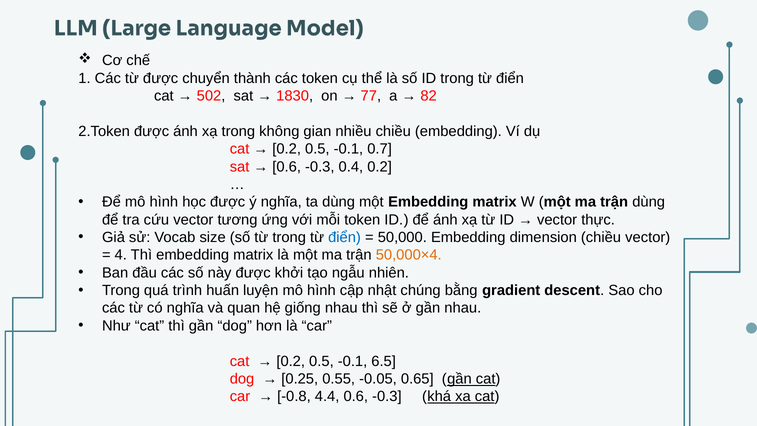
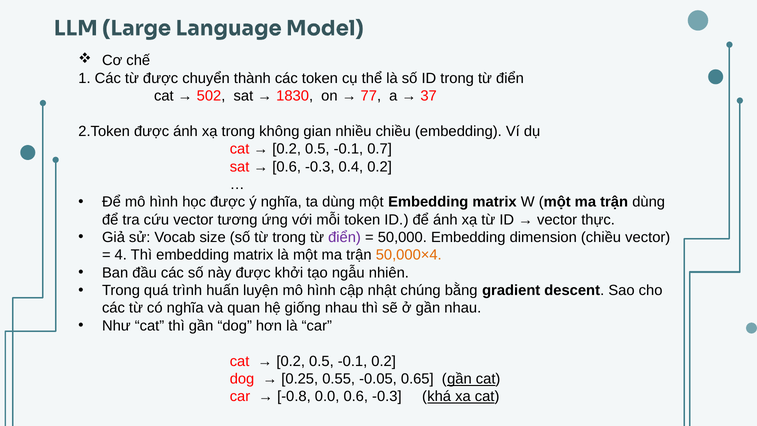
82: 82 -> 37 (429, 96)
điển colour: blue -> purple (345, 237)
-0.1 6.5: 6.5 -> 0.2 (384, 361)
4.4: 4.4 -> 0.0 (327, 396)
